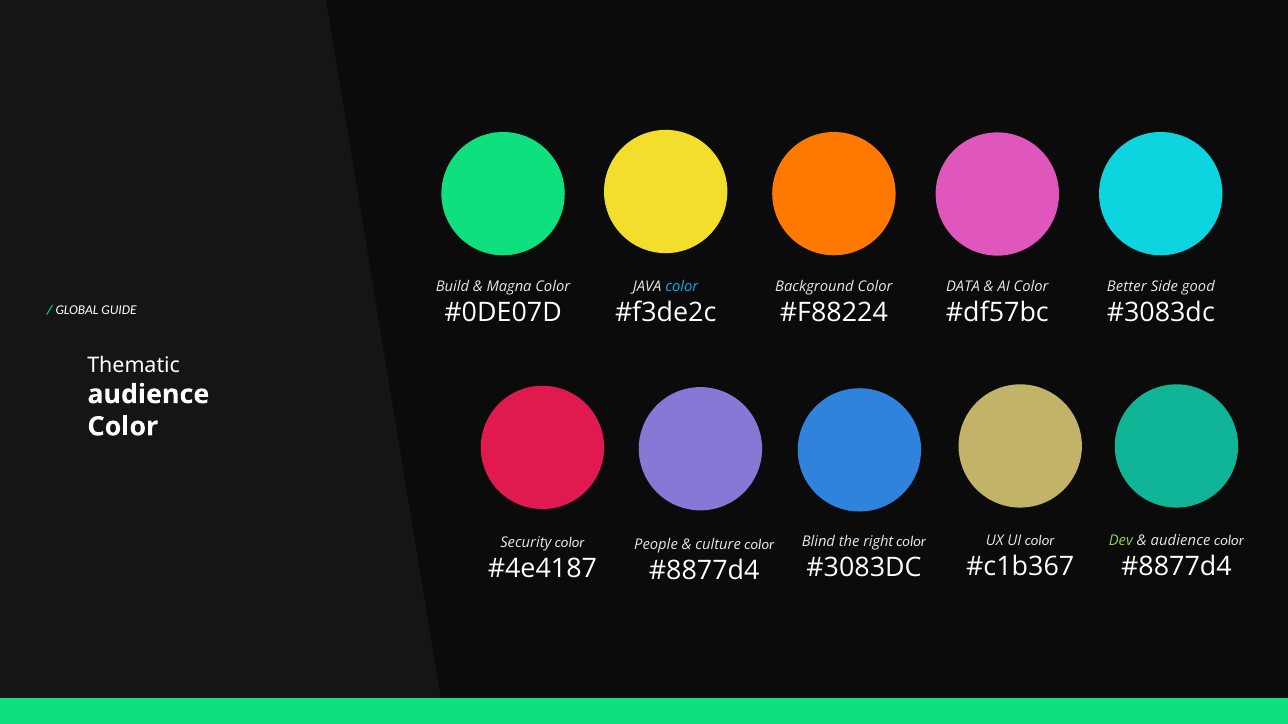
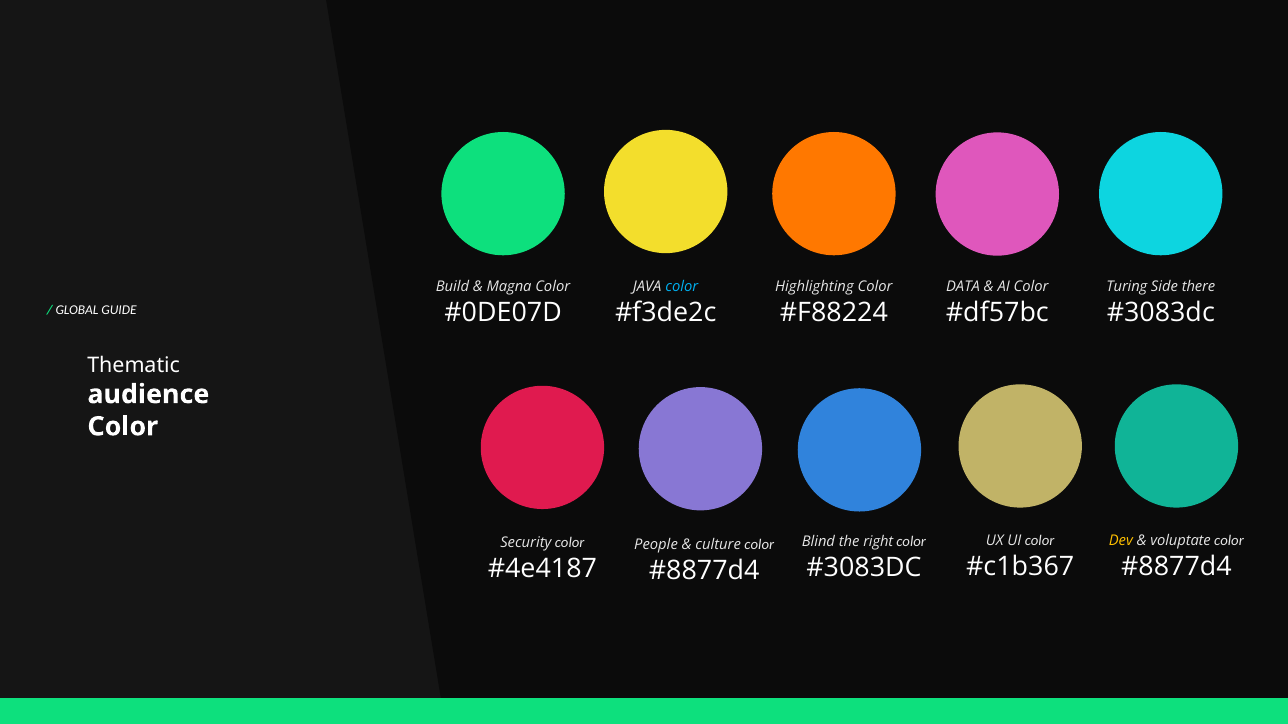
Background: Background -> Highlighting (814, 287)
Better: Better -> Turing (1127, 287)
good: good -> there (1198, 287)
Dev colour: light green -> yellow (1121, 541)
audience: audience -> voluptate (1181, 541)
